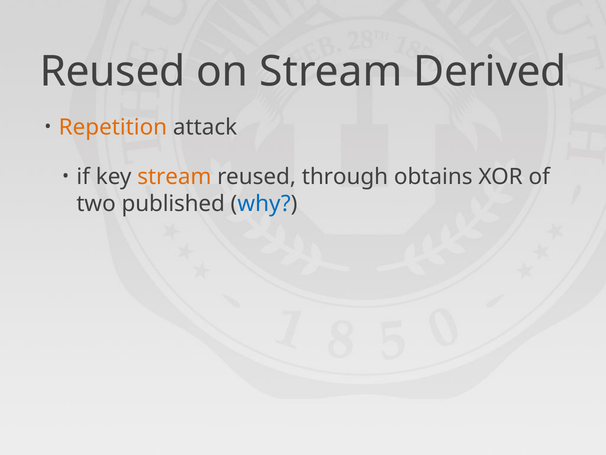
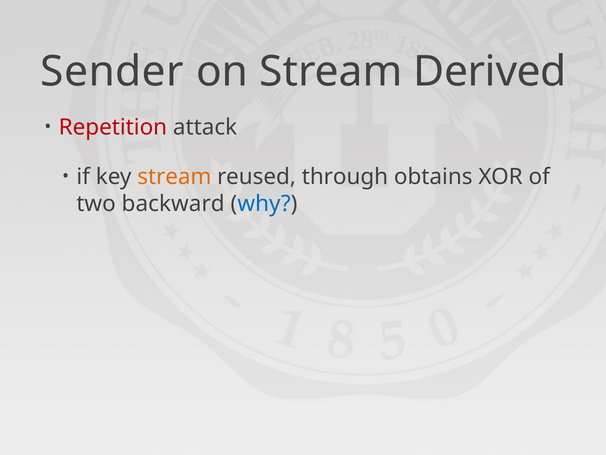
Reused: Reused -> Sender (112, 72)
Repetition colour: orange -> red (113, 127)
published: published -> backward (173, 204)
